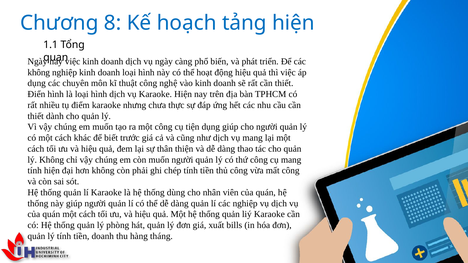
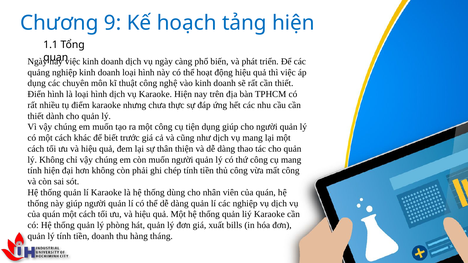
8: 8 -> 9 (113, 23)
không: không -> quảng (39, 72)
